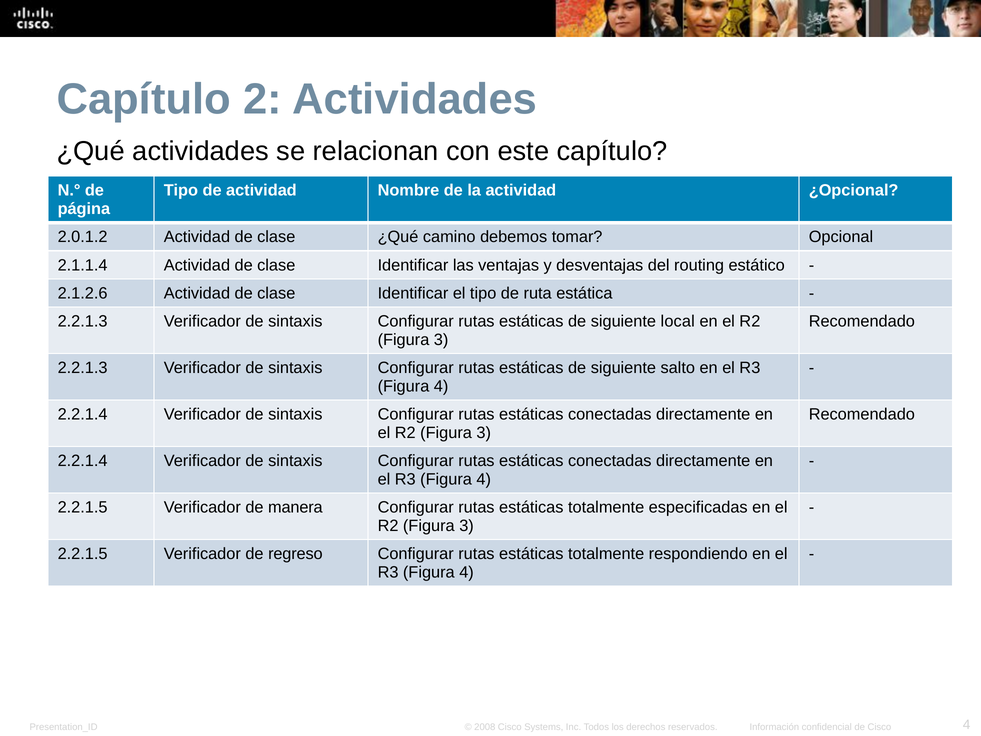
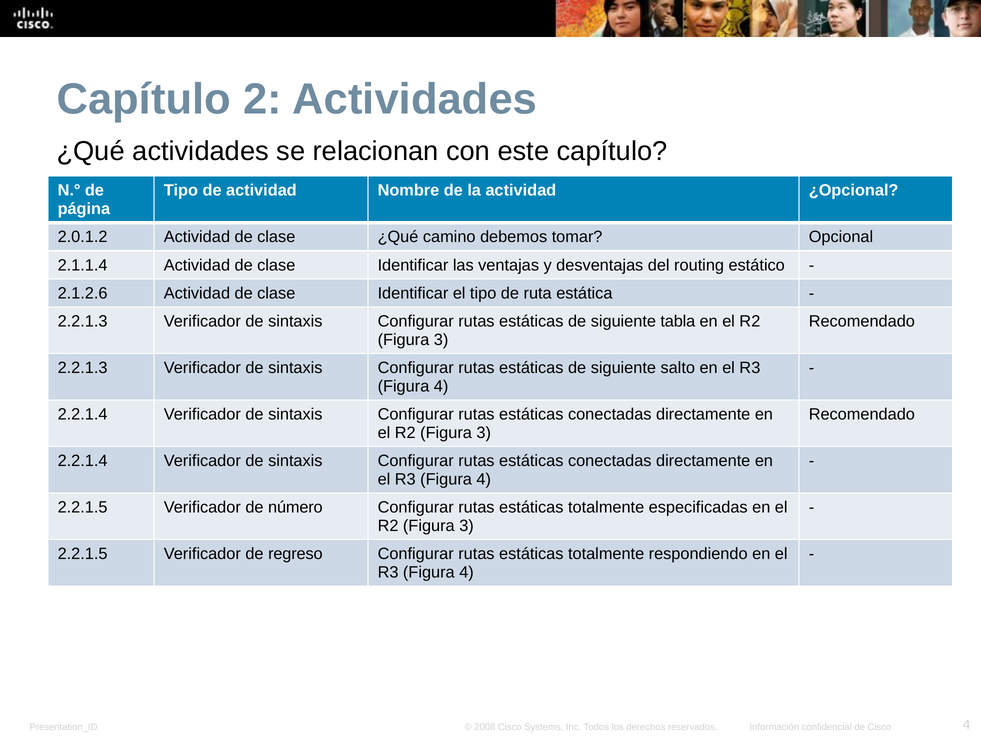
local: local -> tabla (678, 321)
manera: manera -> número (295, 507)
